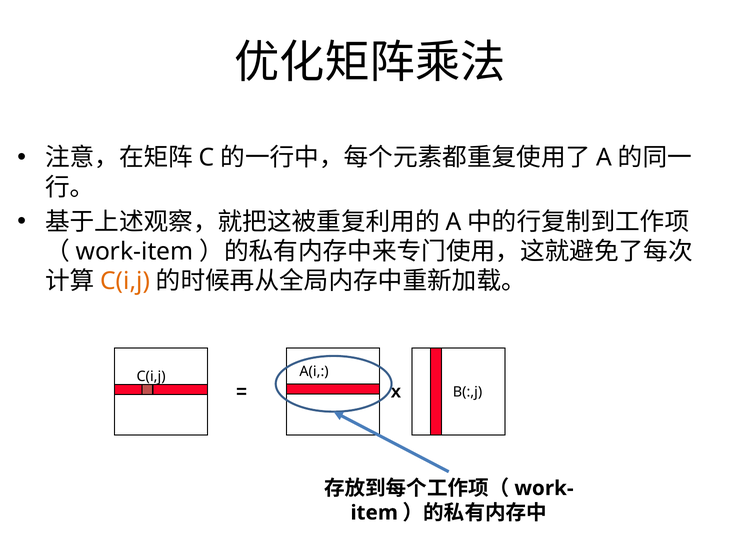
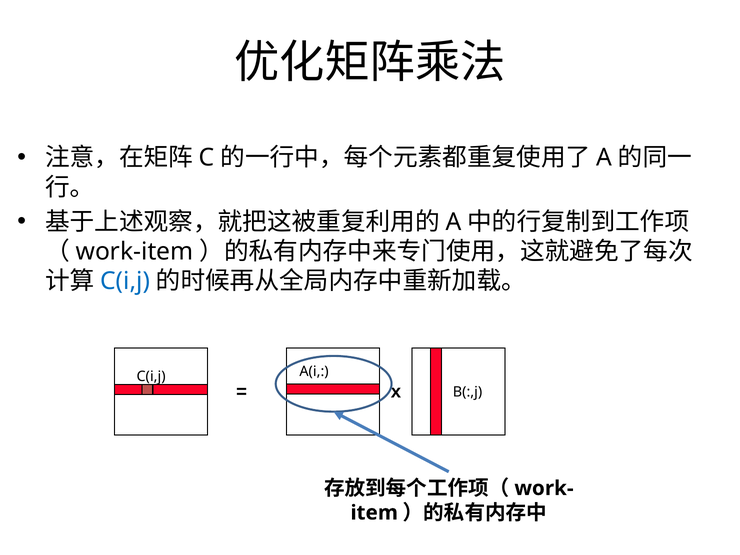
C(i,j colour: orange -> blue (125, 281)
